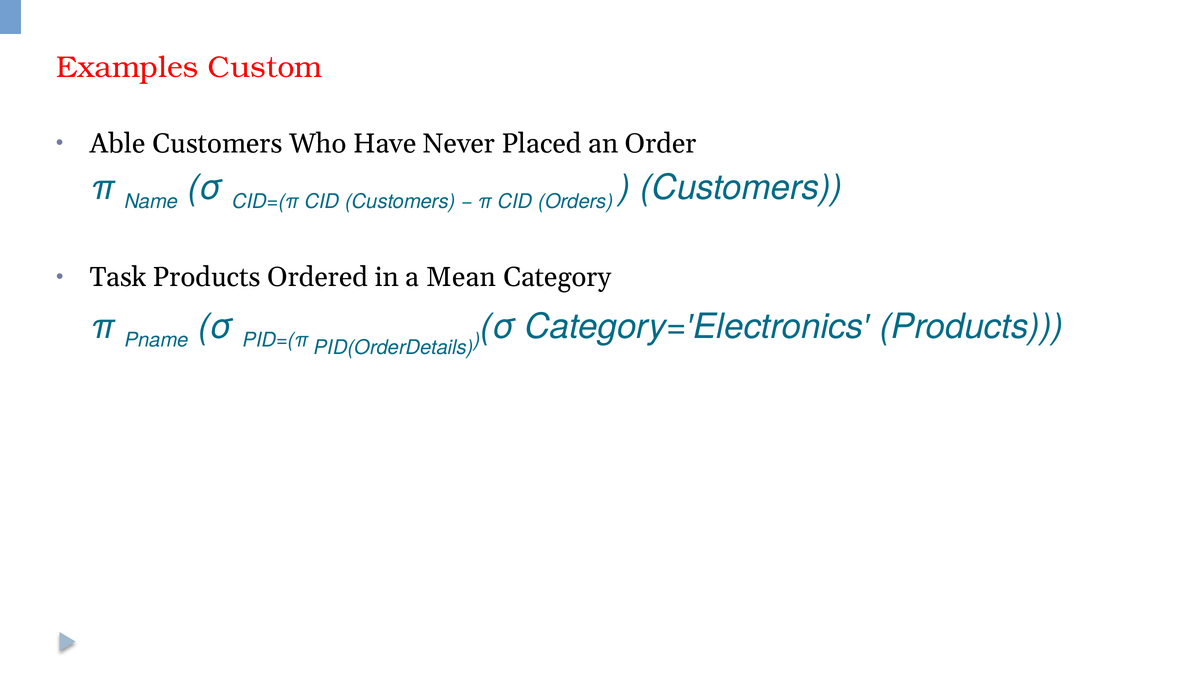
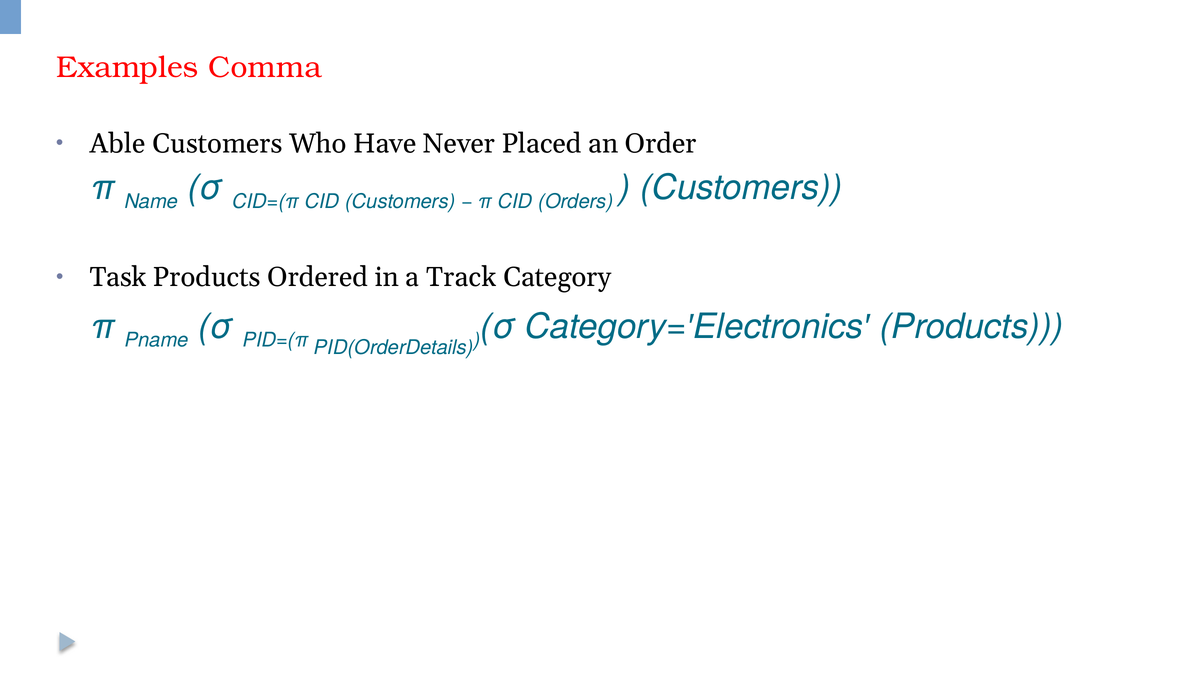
Custom: Custom -> Comma (265, 67)
Mean: Mean -> Track (461, 278)
